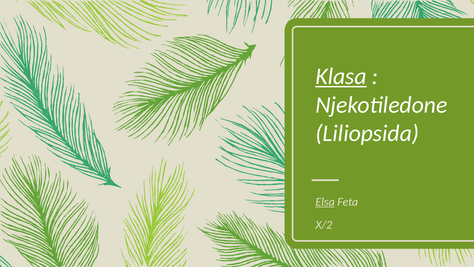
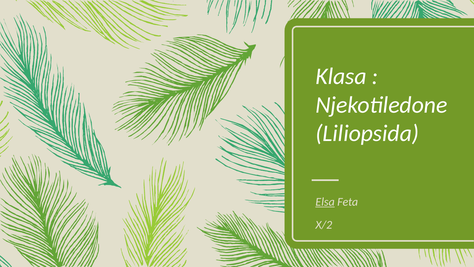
Klasa underline: present -> none (341, 76)
